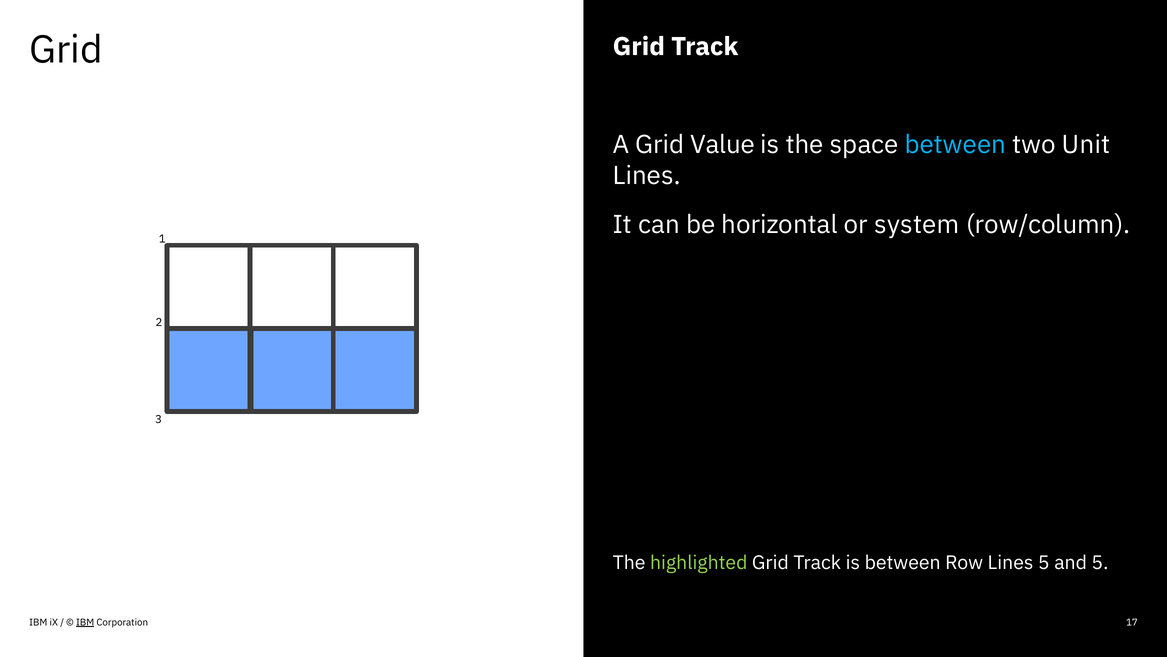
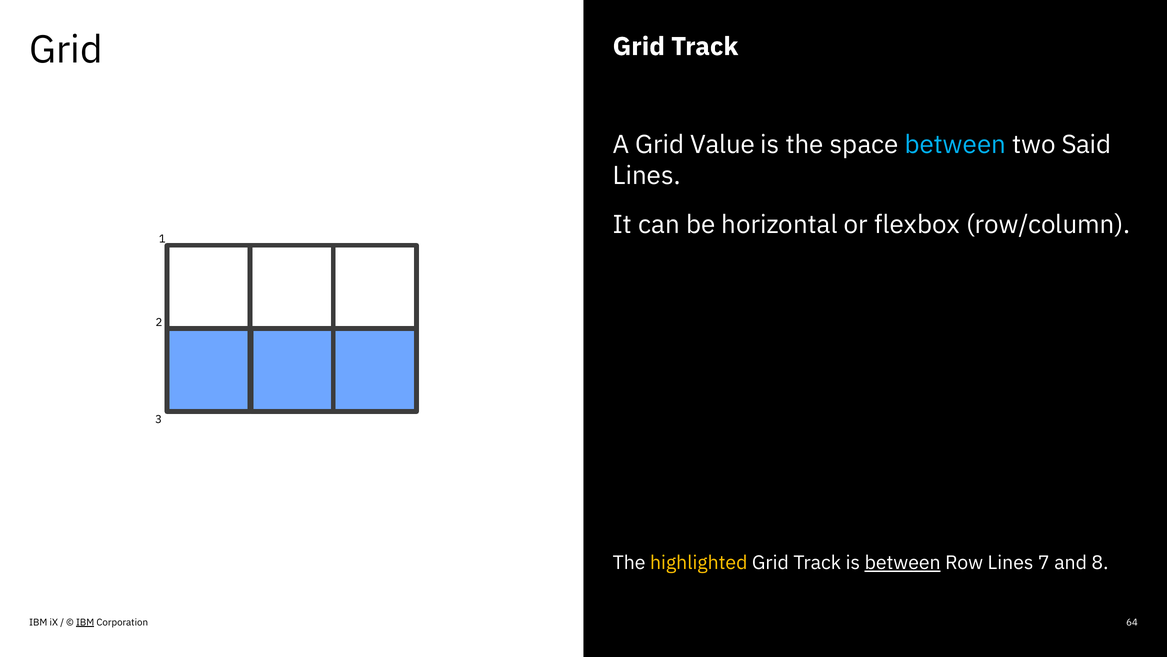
Unit: Unit -> Said (1086, 144)
system: system -> flexbox (917, 225)
highlighted colour: light green -> yellow (699, 563)
between underline: none -> present (903, 563)
Lines 5: 5 -> 7 (1044, 563)
and 5: 5 -> 8 (1100, 563)
17: 17 -> 64 (1132, 622)
